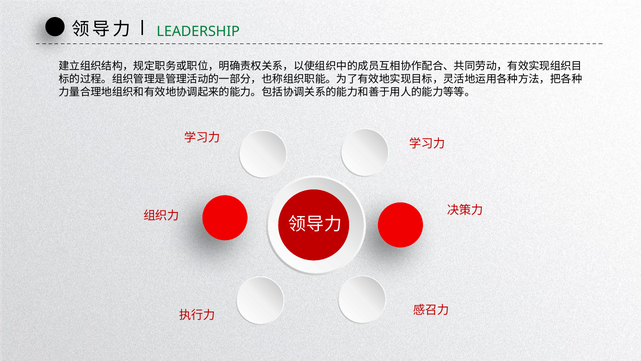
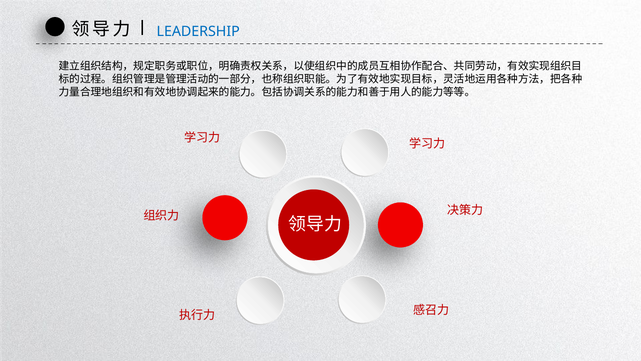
LEADERSHIP colour: green -> blue (198, 31)
